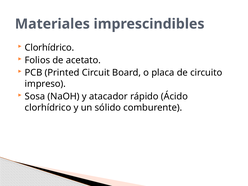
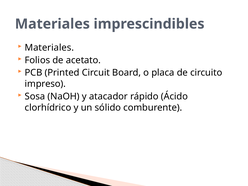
Clorhídrico: Clorhídrico -> Materiales (49, 48)
